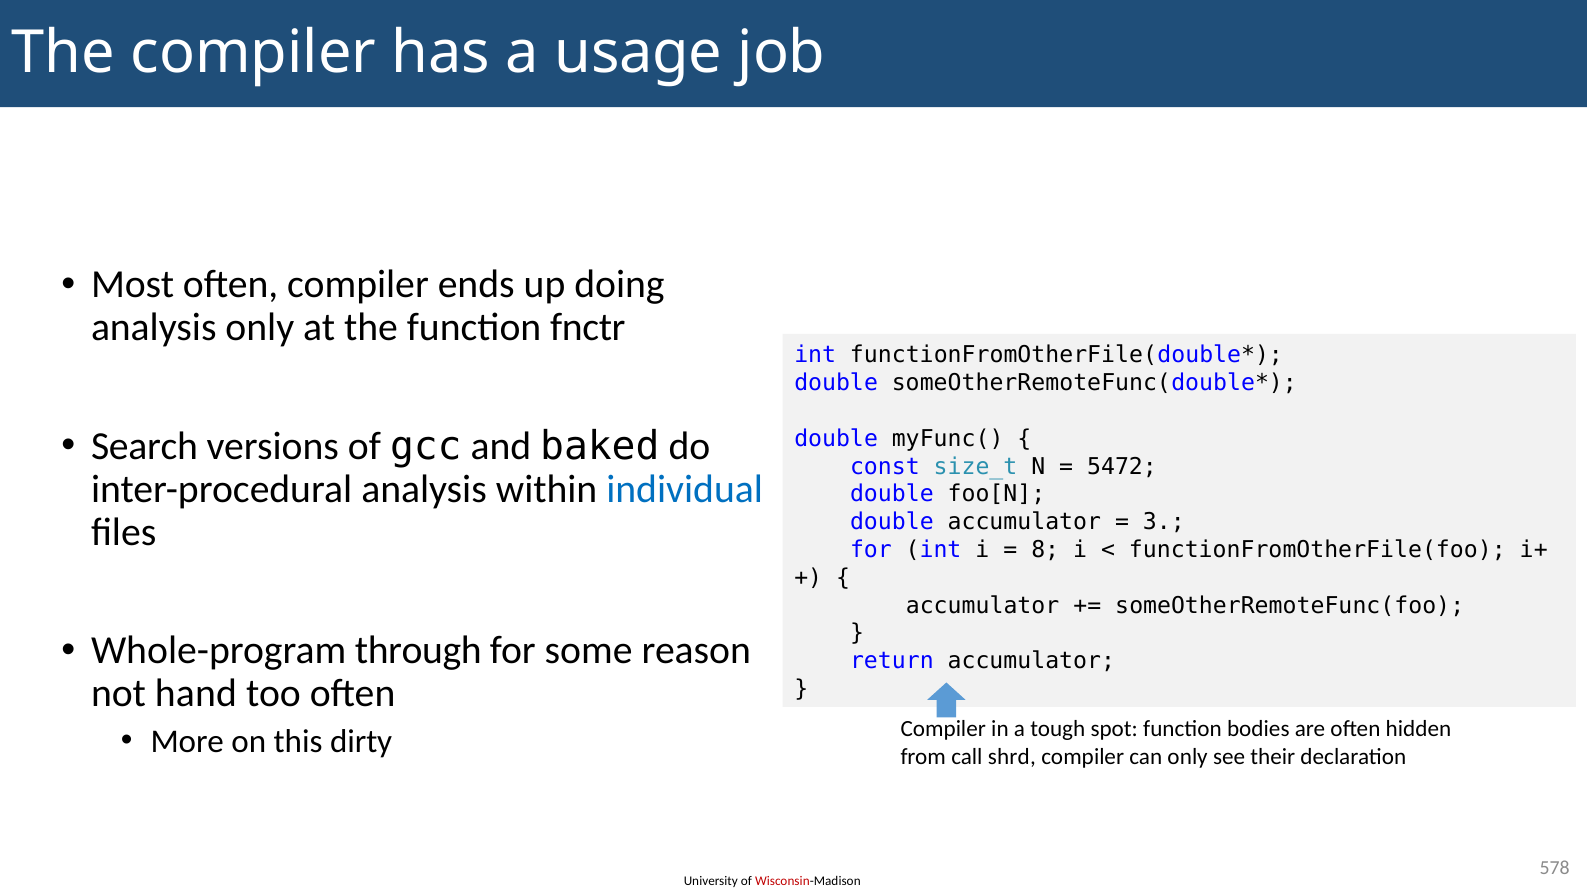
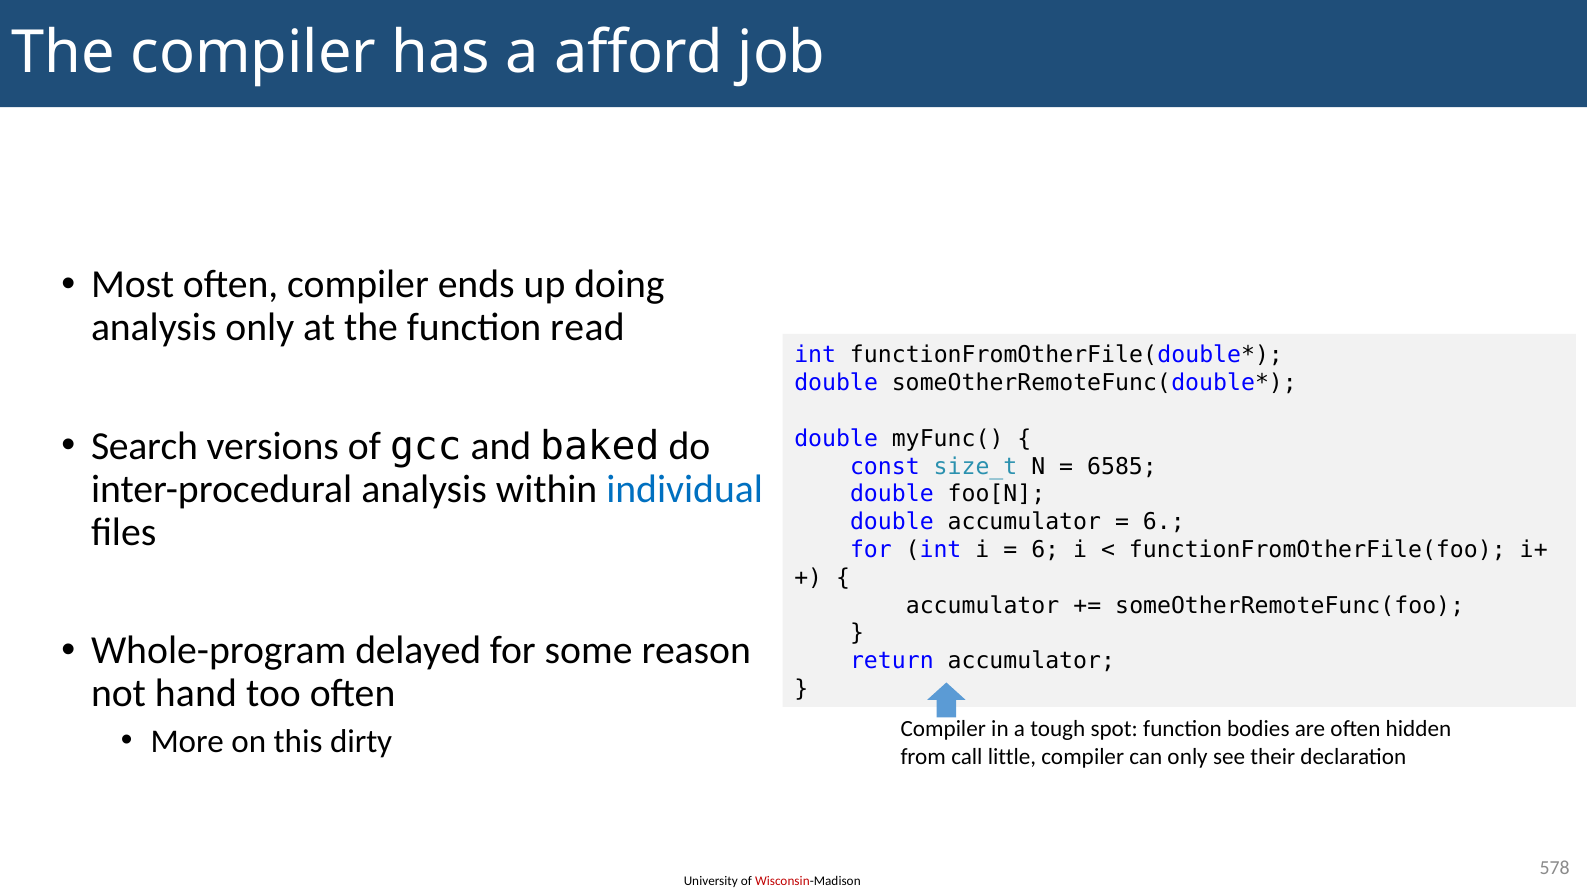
usage: usage -> afford (639, 53)
fnctr: fnctr -> read (587, 327)
5472: 5472 -> 6585 (1122, 466)
3: 3 -> 6 (1164, 522)
8: 8 -> 6 (1045, 550)
through: through -> delayed (418, 651)
shrd: shrd -> little (1012, 756)
